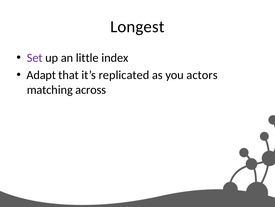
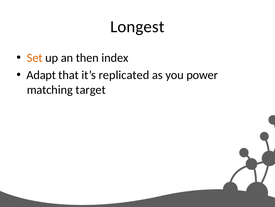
Set colour: purple -> orange (35, 58)
little: little -> then (87, 58)
actors: actors -> power (202, 75)
across: across -> target (91, 89)
